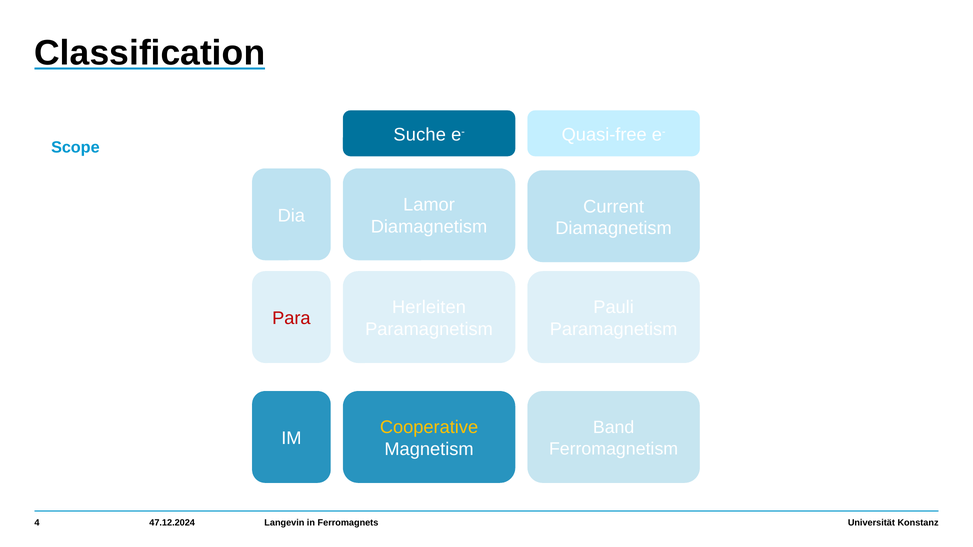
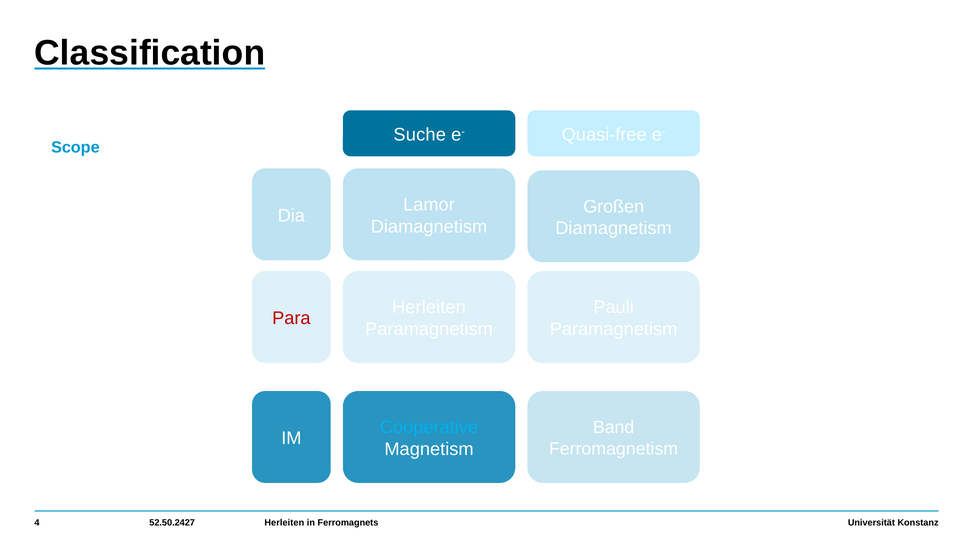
Current: Current -> Großen (614, 207)
Cooperative colour: yellow -> light blue (429, 428)
47.12.2024: 47.12.2024 -> 52.50.2427 (172, 523)
Langevin: Langevin -> Herleiten (284, 523)
